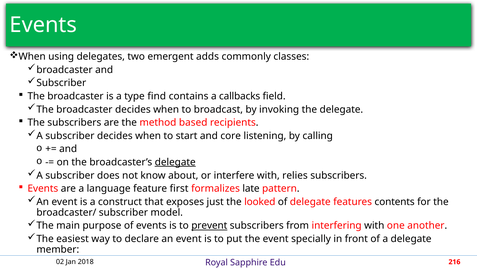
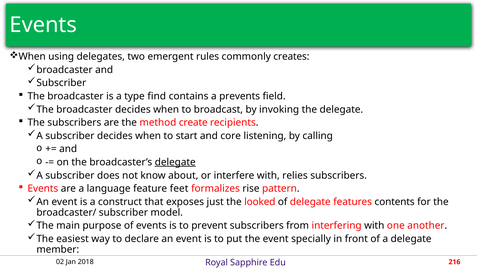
adds: adds -> rules (208, 57)
classes: classes -> creates (291, 57)
callbacks: callbacks -> prevents (240, 96)
based: based -> create (193, 123)
first: first -> feet (179, 189)
late: late -> rise (251, 189)
prevent underline: present -> none (209, 226)
